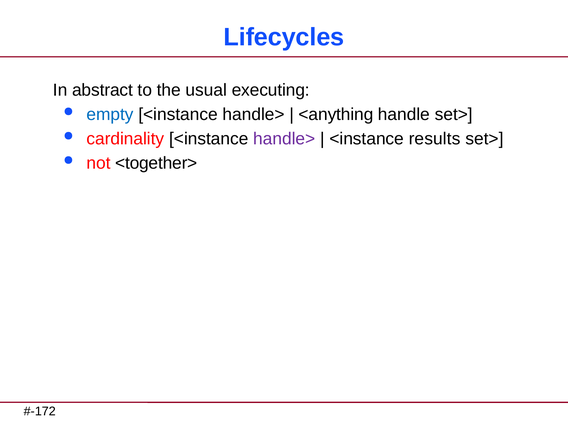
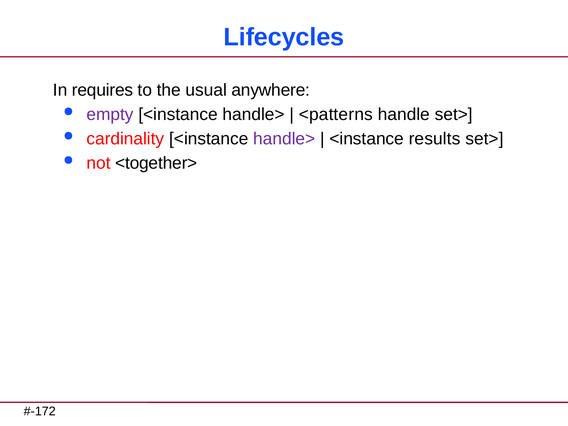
abstract: abstract -> requires (103, 90)
executing: executing -> anywhere (271, 90)
empty colour: blue -> purple (110, 114)
<anything: <anything -> <patterns (336, 114)
